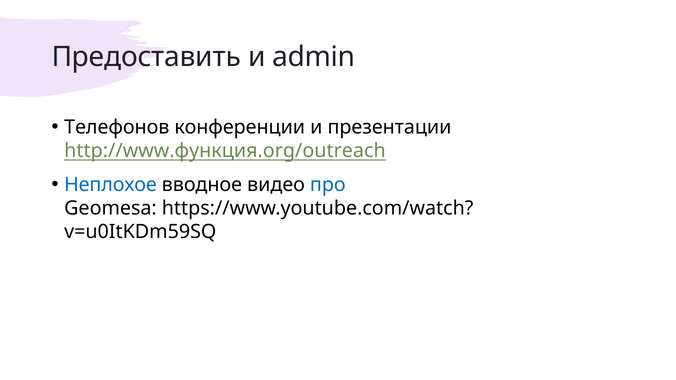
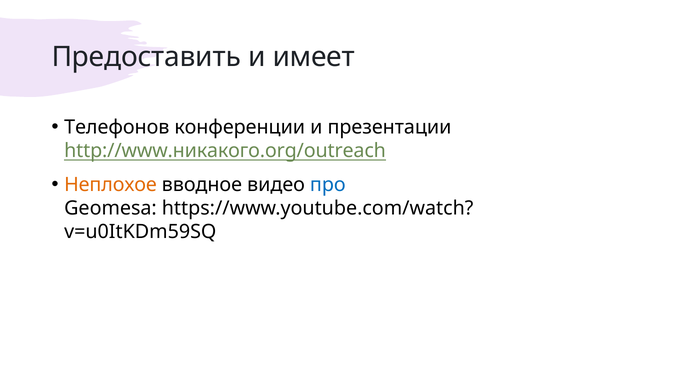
admin: admin -> имеет (314, 57)
http://www.функция.org/outreach: http://www.функция.org/outreach -> http://www.никакого.org/outreach (225, 151)
Неплохое colour: blue -> orange (111, 185)
